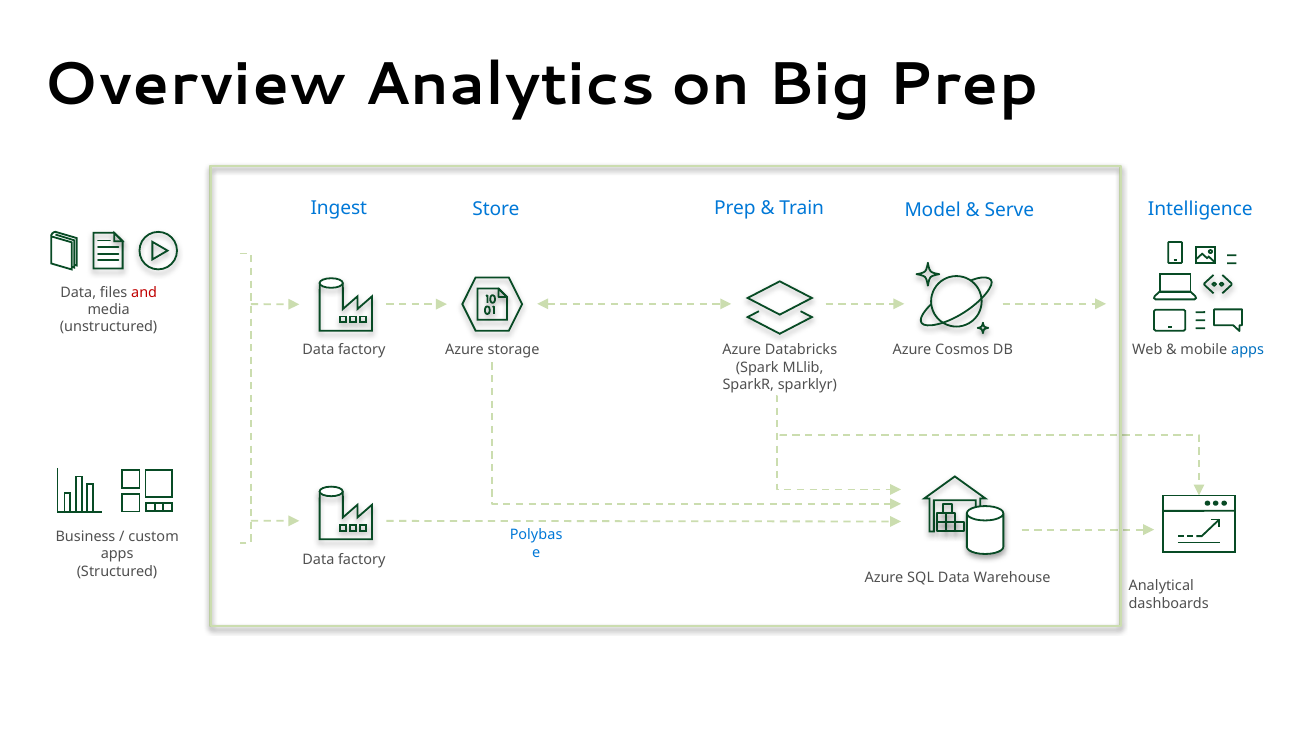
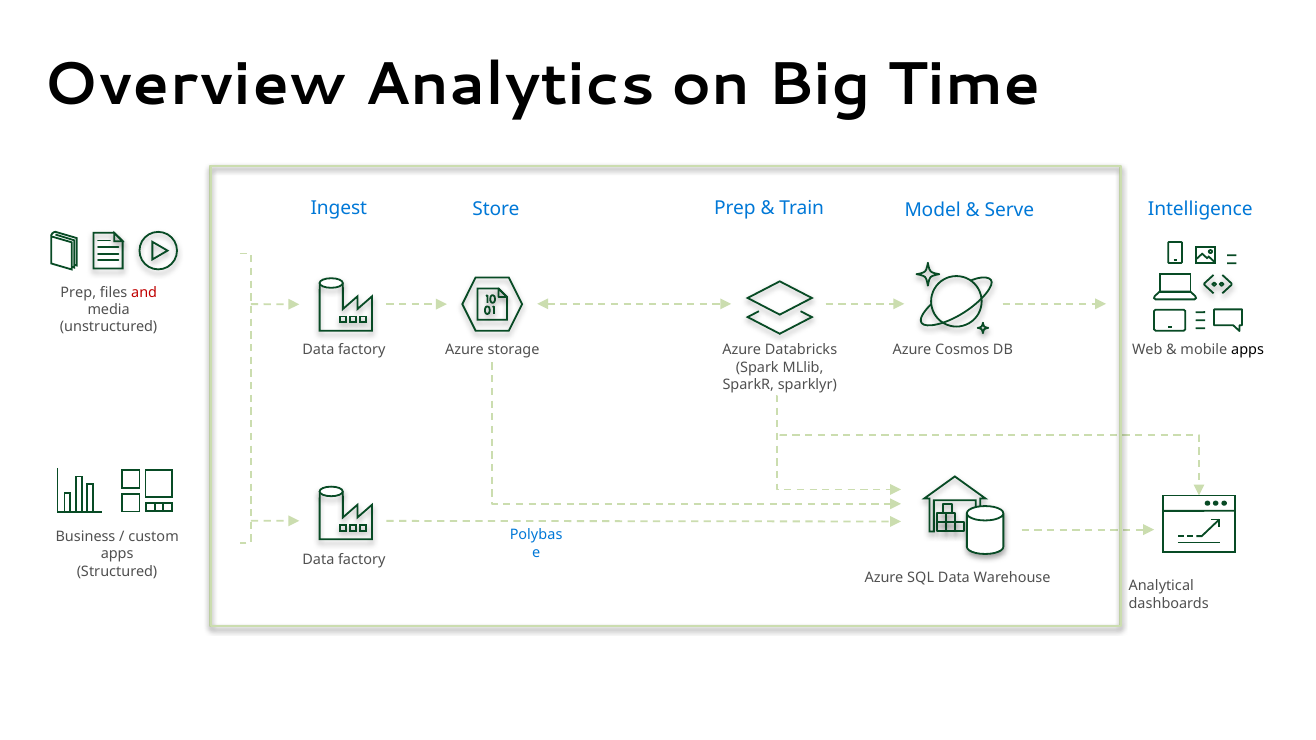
Big Prep: Prep -> Time (964, 85)
Data: Data -> Prep (78, 292)
apps colour: blue -> black (1248, 350)
